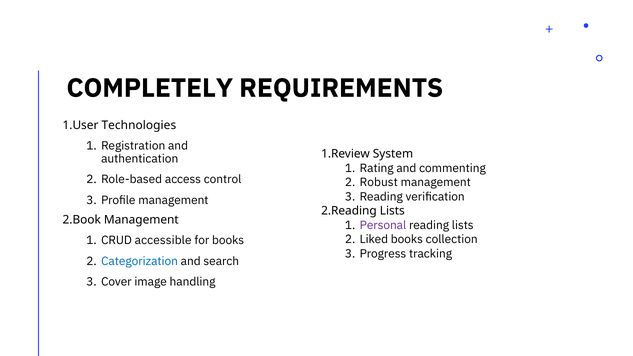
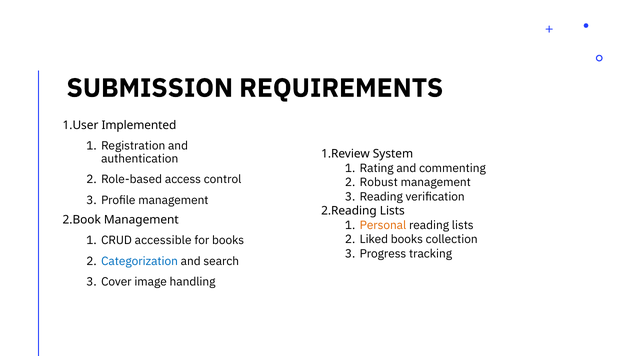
COMPLETELY: COMPLETELY -> SUBMISSION (150, 88)
Technologies: Technologies -> Implemented (139, 125)
Personal colour: purple -> orange (383, 225)
